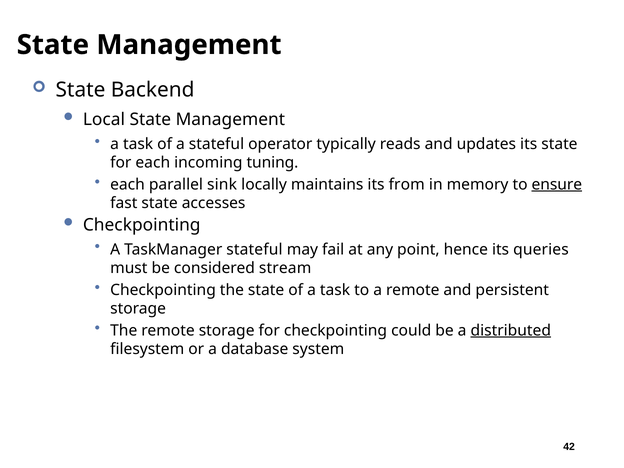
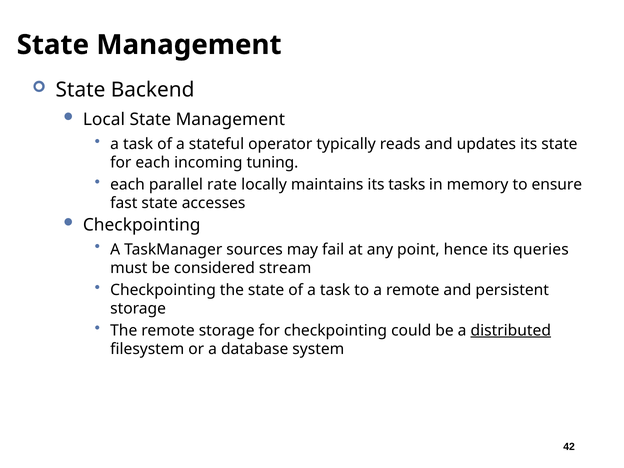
sink: sink -> rate (222, 185)
from: from -> tasks (407, 185)
ensure underline: present -> none (557, 185)
TaskManager stateful: stateful -> sources (255, 249)
